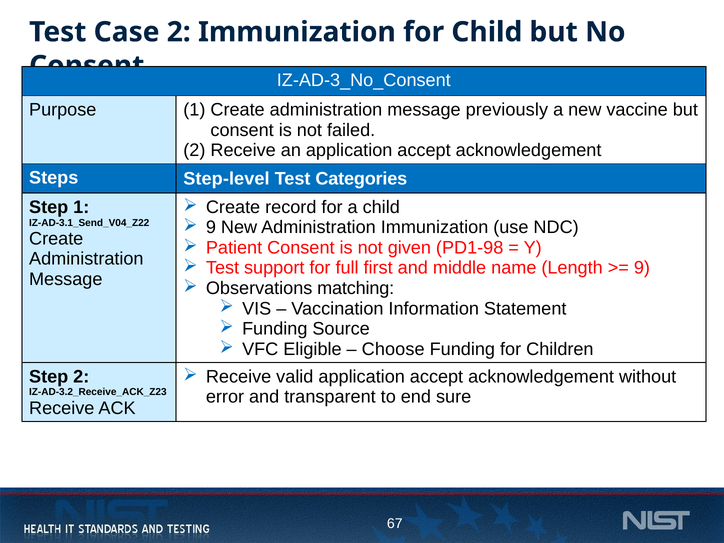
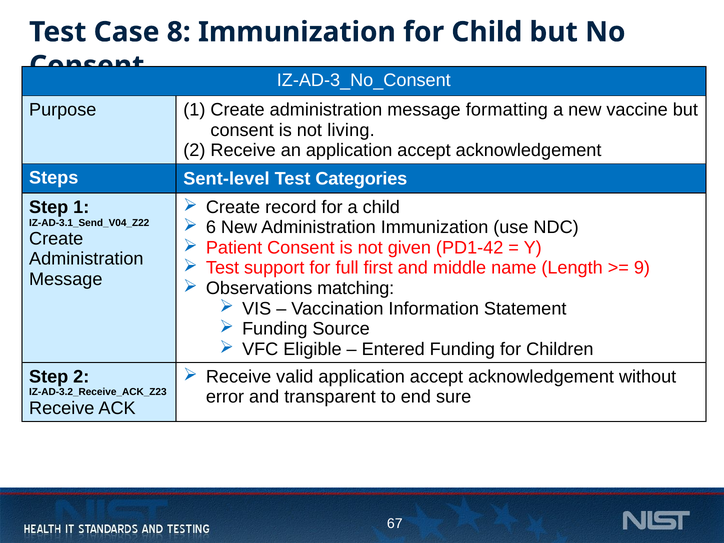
Case 2: 2 -> 8 (179, 32)
previously: previously -> formatting (507, 110)
failed: failed -> living (351, 130)
Step-level: Step-level -> Sent-level (226, 179)
9: 9 -> 6 (211, 227)
PD1-98: PD1-98 -> PD1-42 (470, 248)
Choose: Choose -> Entered (393, 349)
